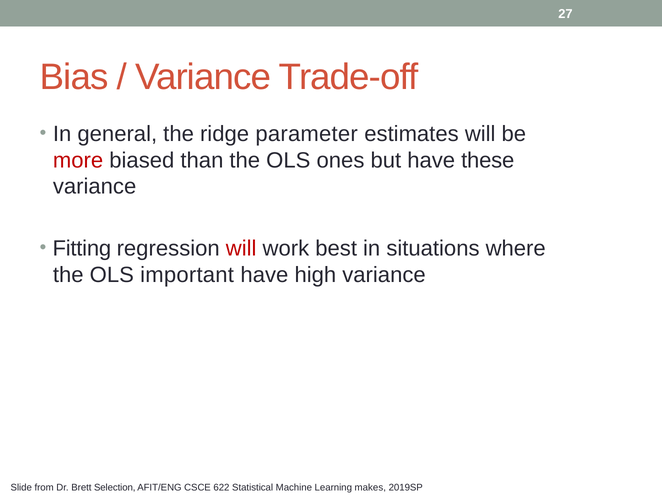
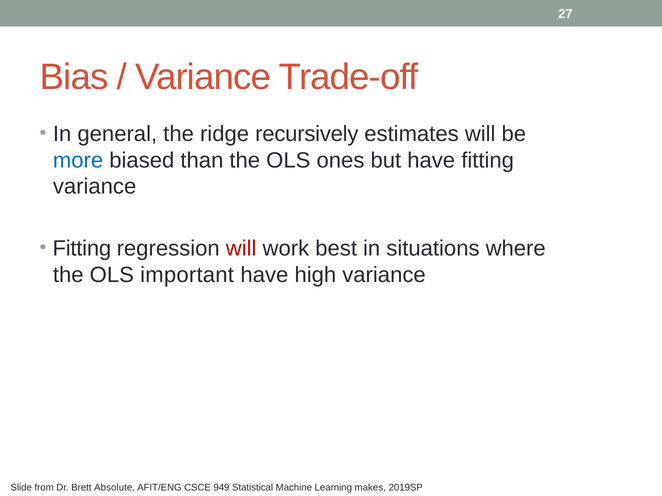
parameter: parameter -> recursively (307, 134)
more colour: red -> blue (78, 160)
have these: these -> fitting (488, 160)
Selection: Selection -> Absolute (115, 488)
622: 622 -> 949 (221, 488)
